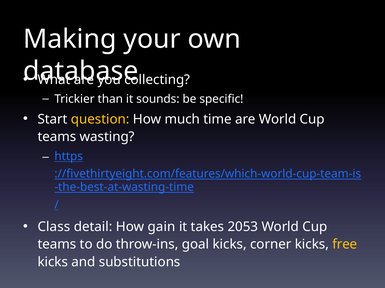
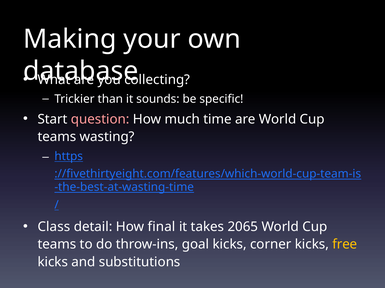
question colour: yellow -> pink (100, 119)
gain: gain -> final (161, 227)
2053: 2053 -> 2065 (243, 227)
